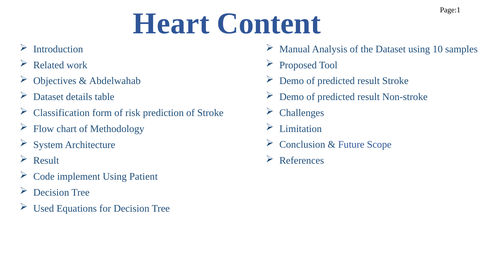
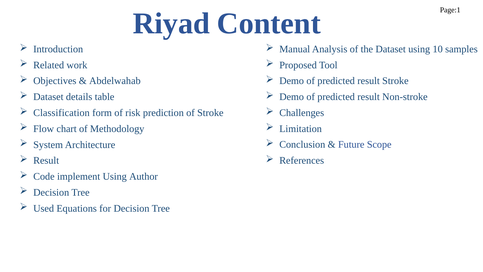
Heart: Heart -> Riyad (171, 24)
Patient: Patient -> Author (144, 176)
